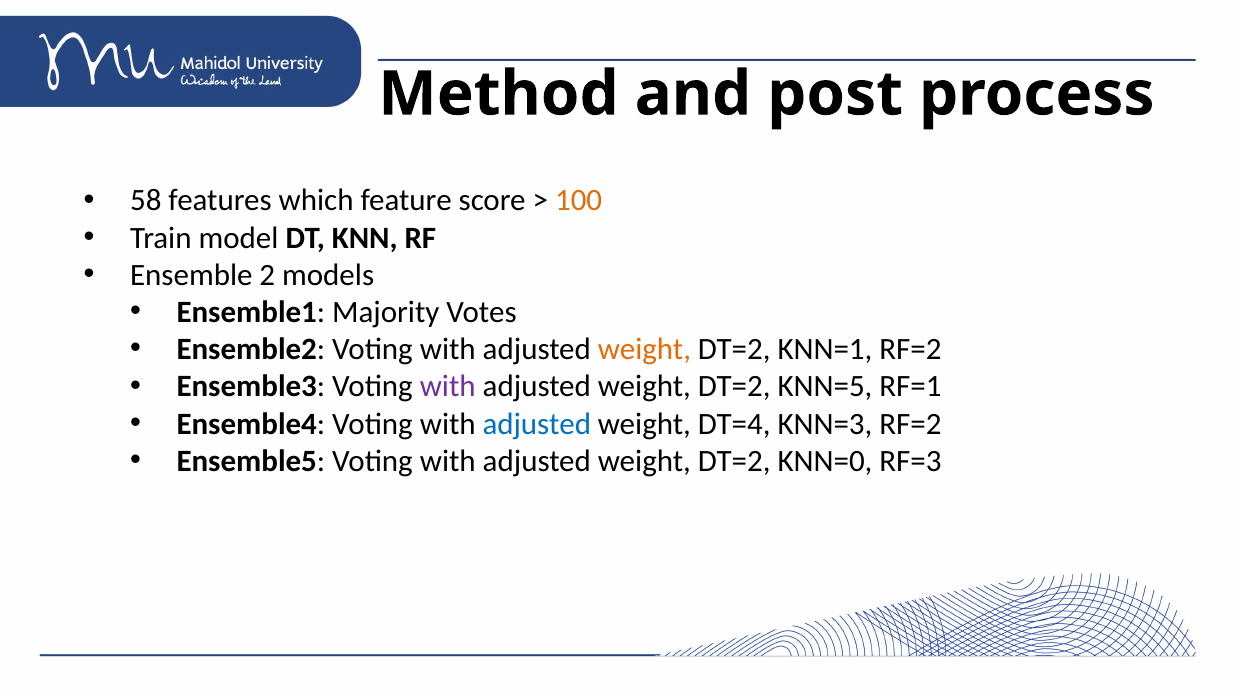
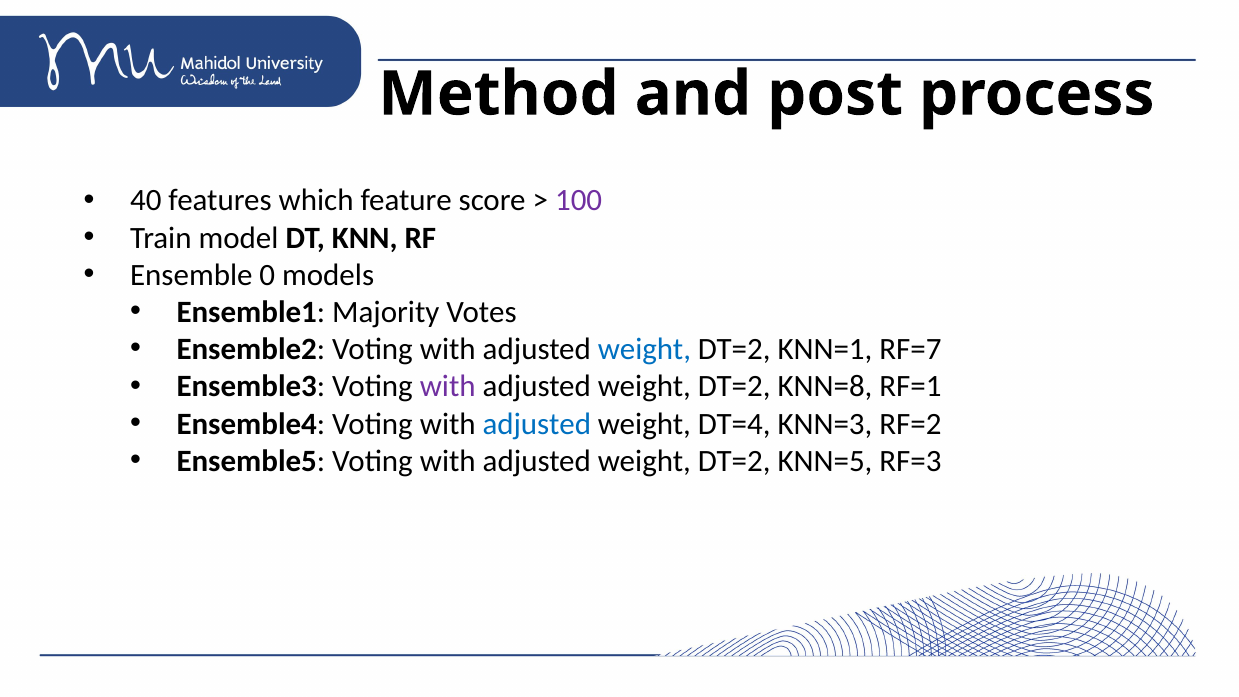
58: 58 -> 40 (146, 201)
100 colour: orange -> purple (579, 201)
2: 2 -> 0 (267, 275)
weight colour: orange -> blue (644, 349)
KNN=1 RF=2: RF=2 -> RF=7 (911, 349)
KNN=5: KNN=5 -> KNN=8 (825, 387)
KNN=0: KNN=0 -> KNN=5 (825, 461)
